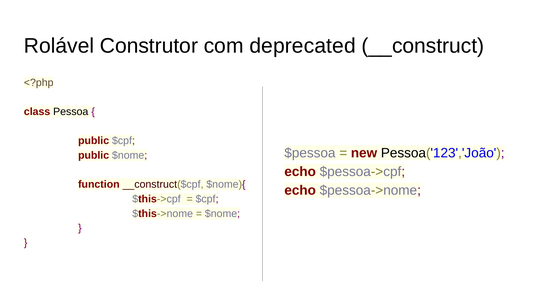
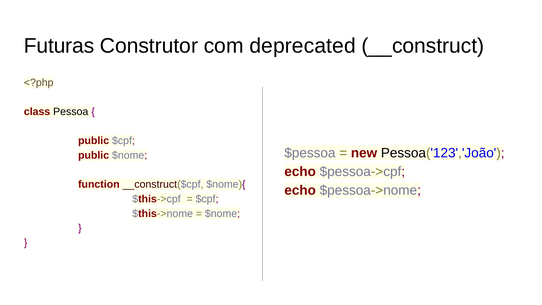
Rolável: Rolável -> Futuras (59, 46)
